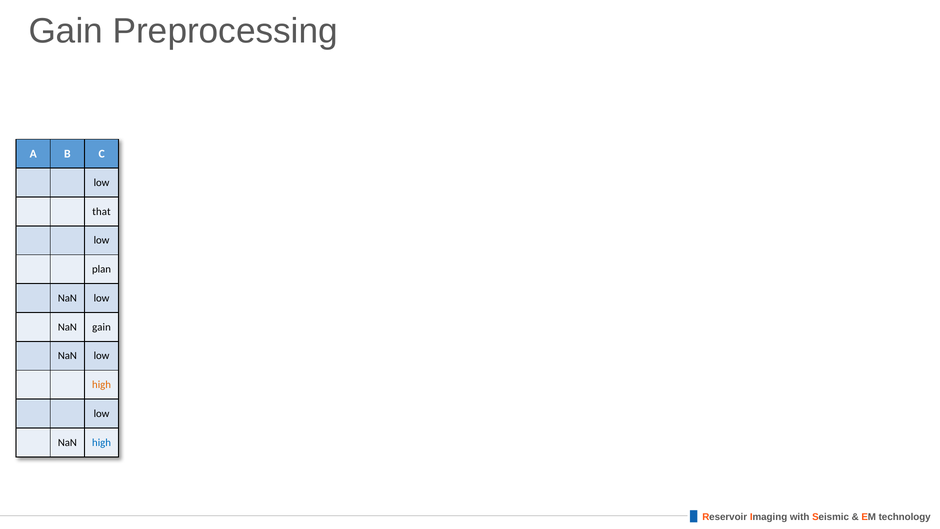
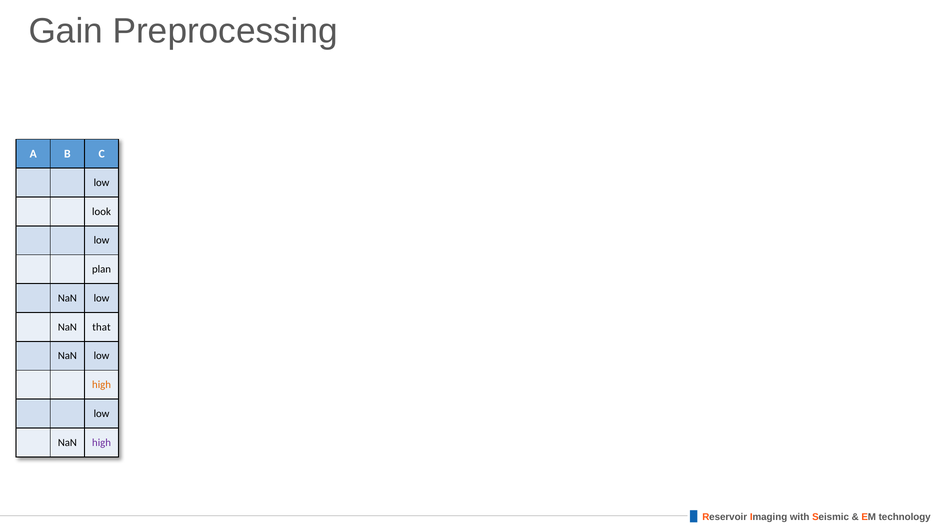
that: that -> look (102, 211)
NaN gain: gain -> that (101, 327)
high colour: blue -> purple (102, 442)
